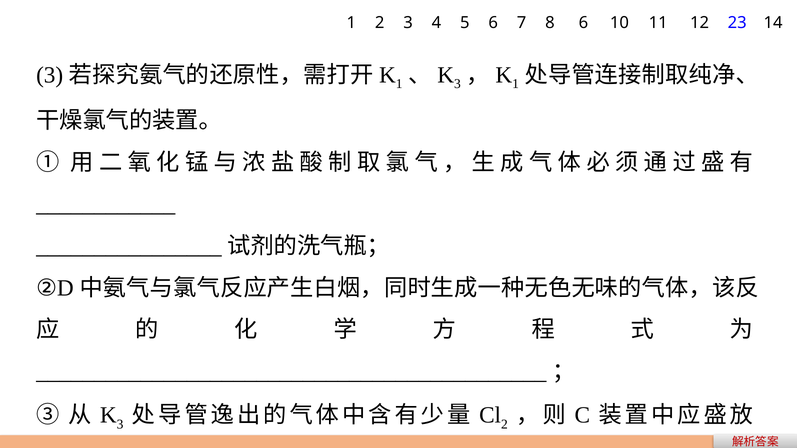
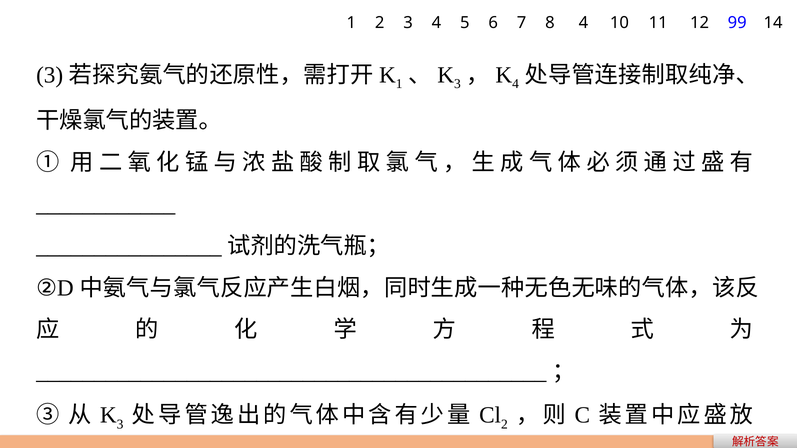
8 6: 6 -> 4 (583, 23)
23: 23 -> 99 (737, 23)
1: 1 -> 4 (516, 84)
